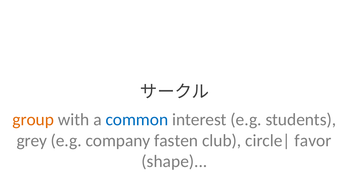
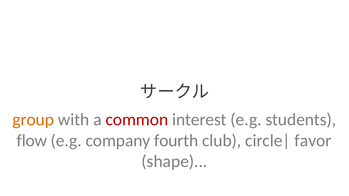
common colour: blue -> red (137, 120)
grey: grey -> flow (32, 141)
fasten: fasten -> fourth (176, 141)
